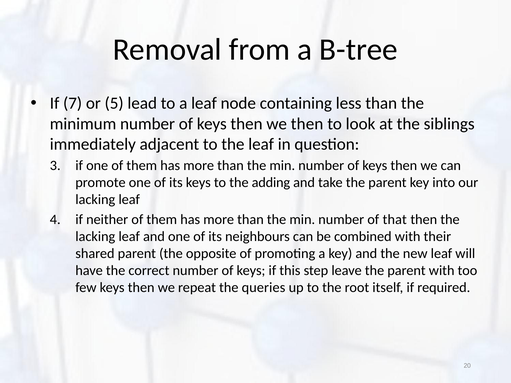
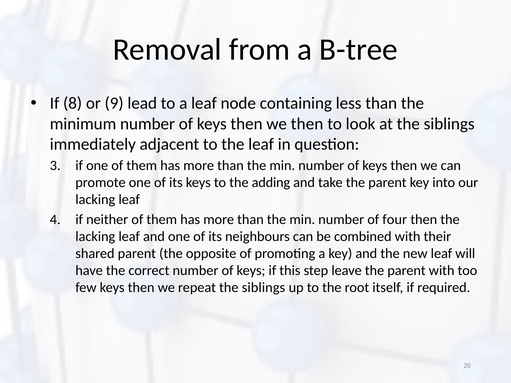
7: 7 -> 8 (73, 103)
5: 5 -> 9 (114, 103)
that: that -> four (395, 220)
repeat the queries: queries -> siblings (263, 288)
